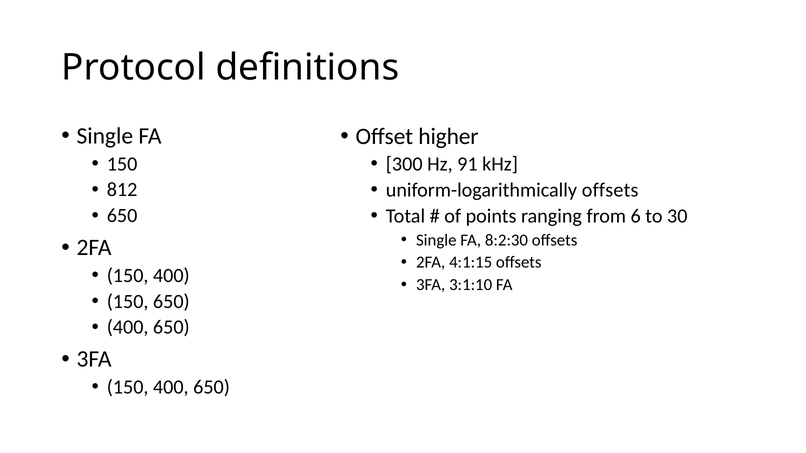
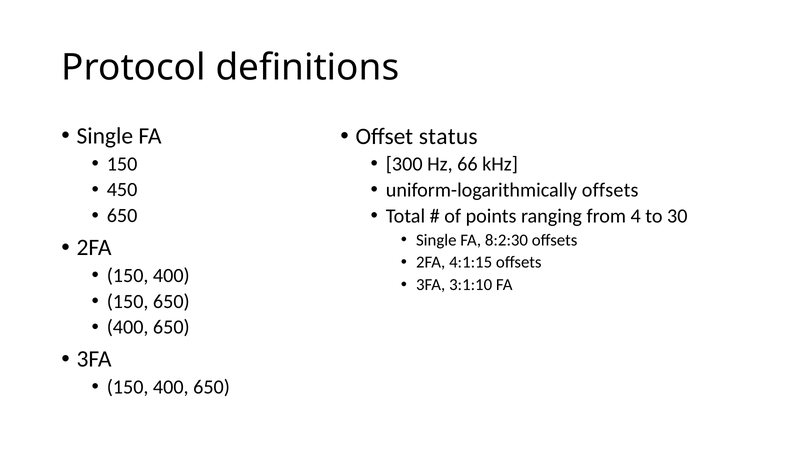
higher: higher -> status (448, 136)
91: 91 -> 66 (467, 164)
812: 812 -> 450 (122, 190)
6: 6 -> 4 (636, 216)
